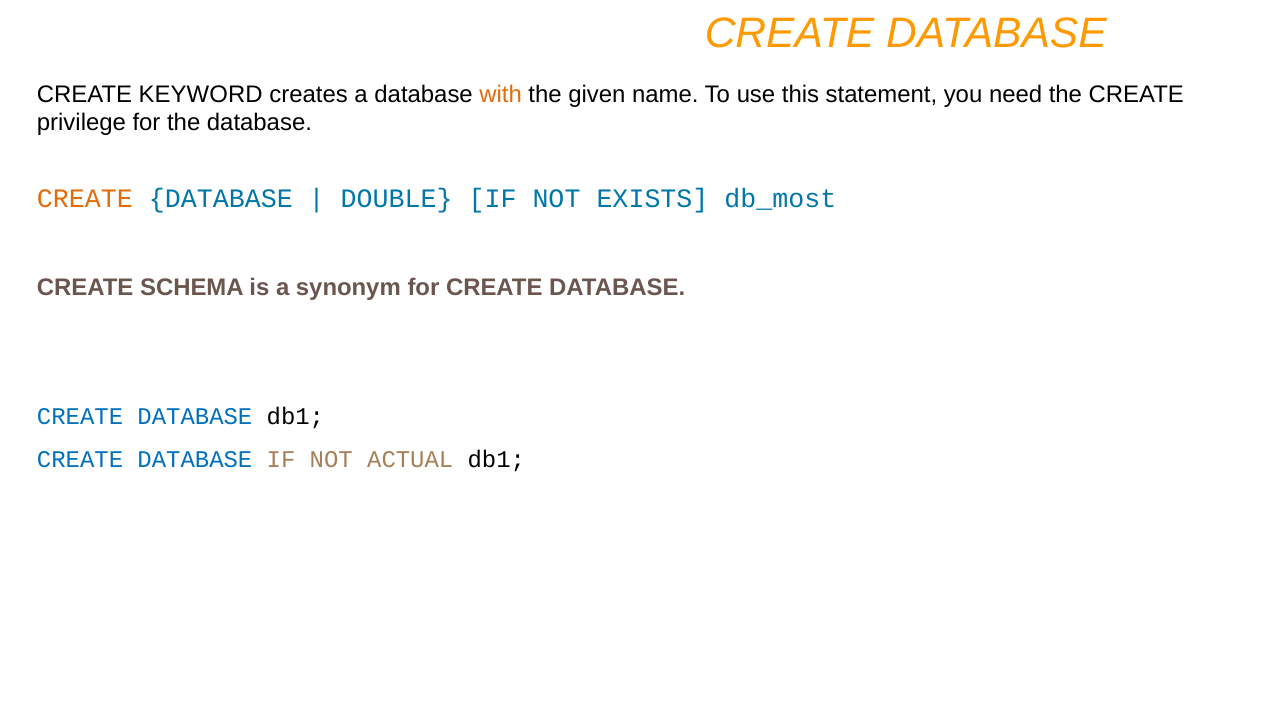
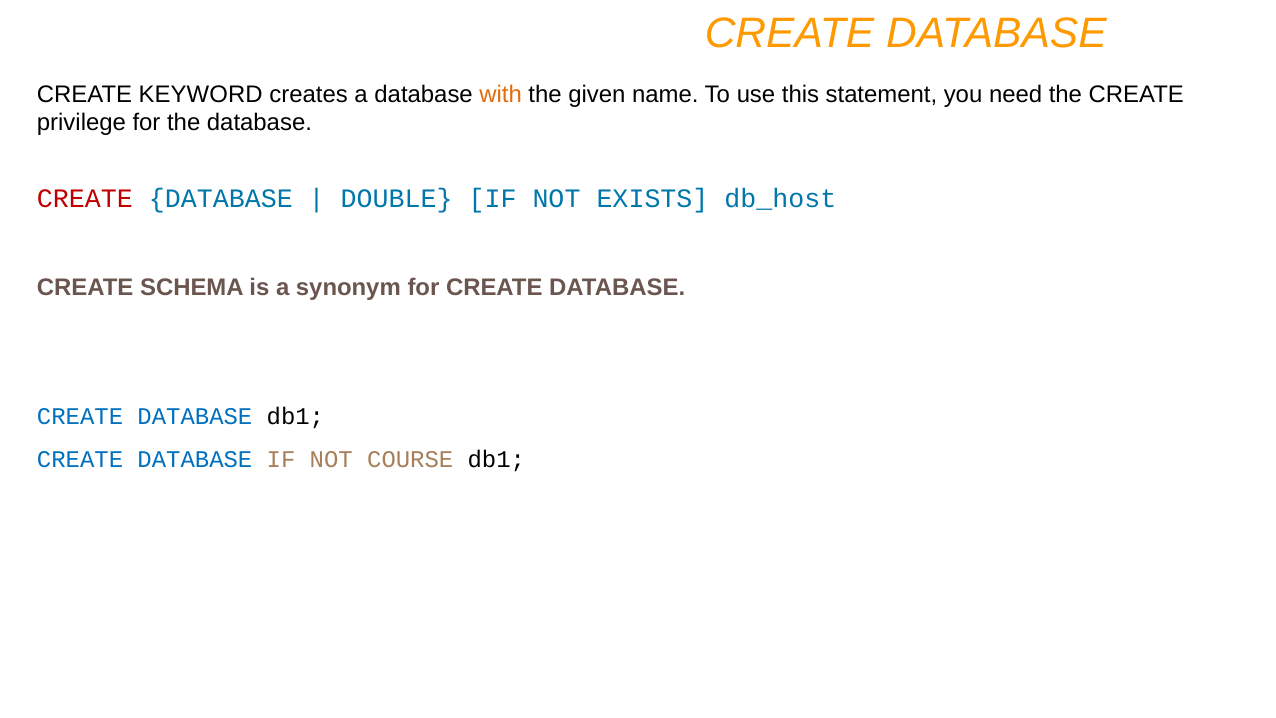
CREATE colour: orange -> red (85, 198)
db_most: db_most -> db_host (780, 198)
ACTUAL: ACTUAL -> COURSE (410, 460)
